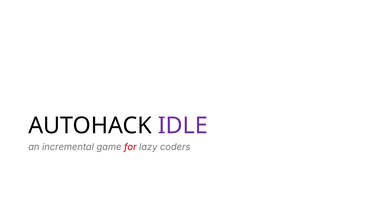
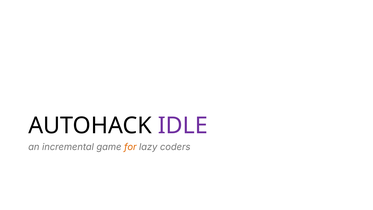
for colour: red -> orange (130, 147)
